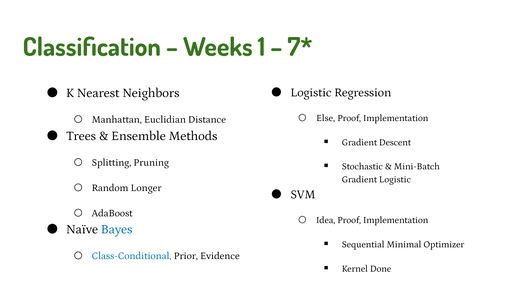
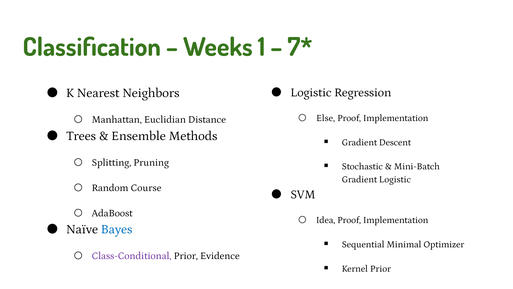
Longer: Longer -> Course (146, 188)
Class-Conditional colour: blue -> purple (132, 256)
Kernel Done: Done -> Prior (381, 268)
